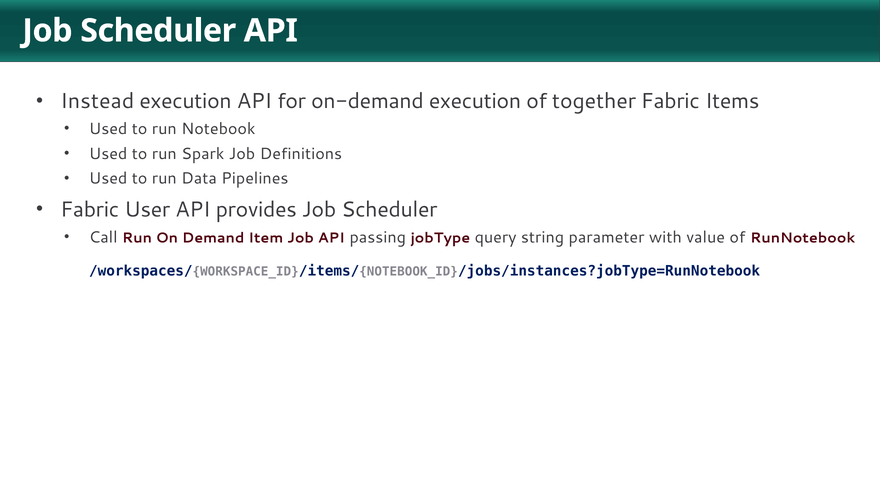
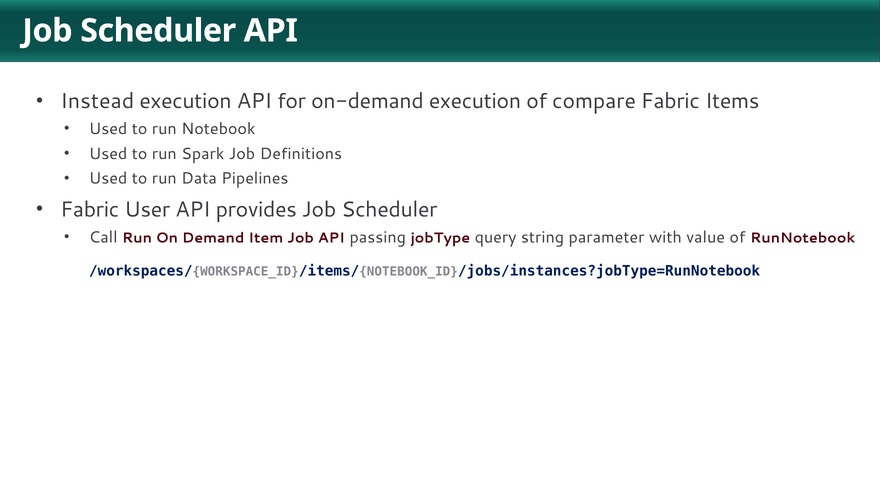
together: together -> compare (594, 101)
